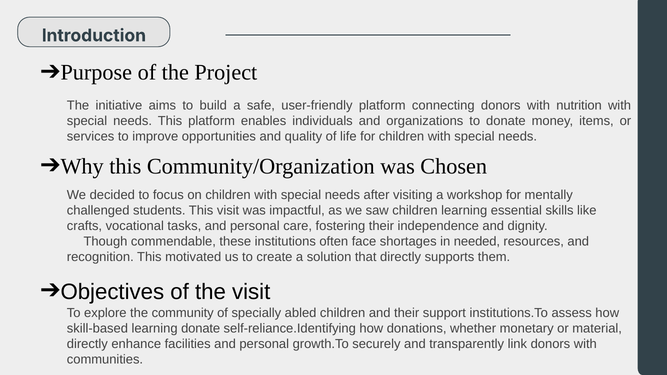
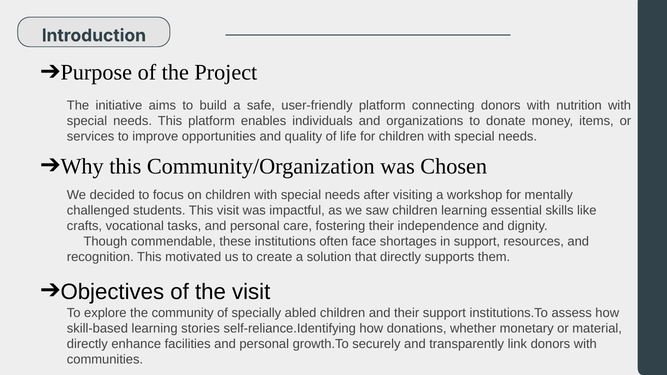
in needed: needed -> support (477, 242)
learning donate: donate -> stories (201, 329)
